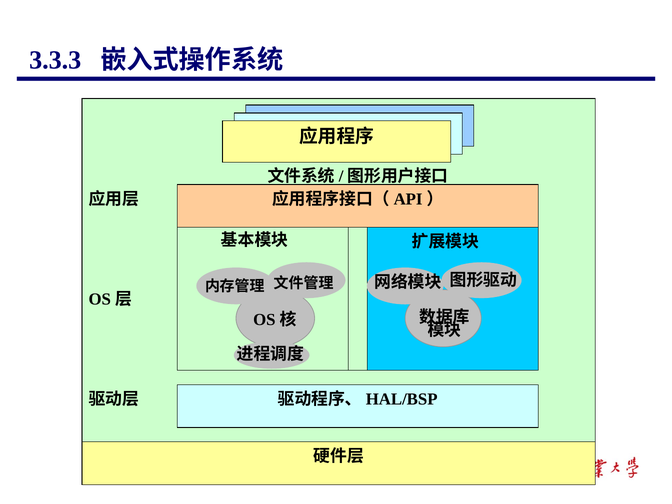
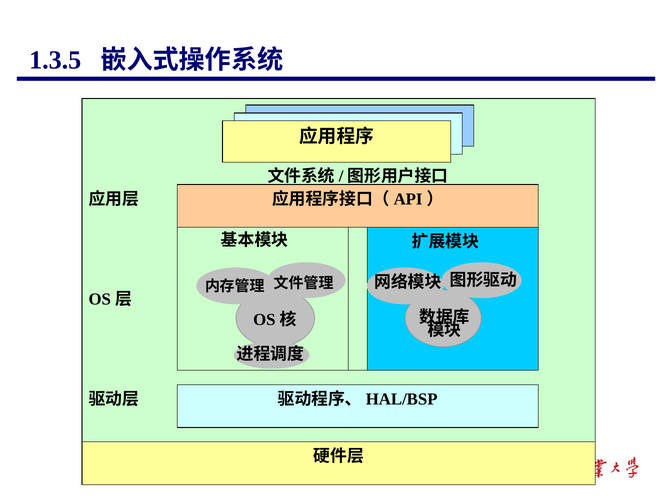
3.3.3: 3.3.3 -> 1.3.5 (55, 60)
